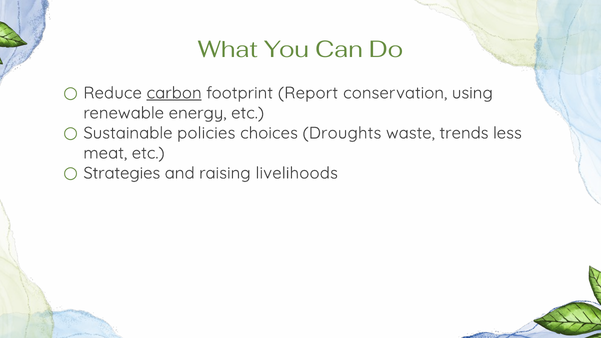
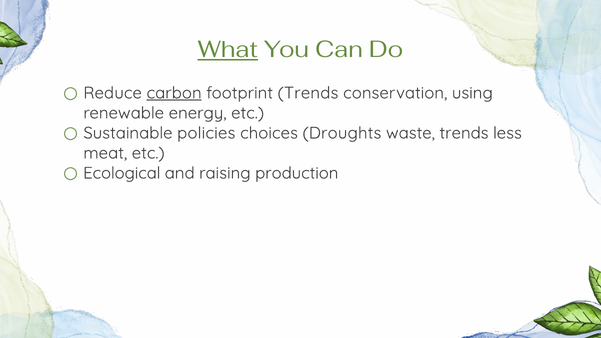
What underline: none -> present (228, 50)
footprint Report: Report -> Trends (308, 93)
Strategies: Strategies -> Ecological (122, 173)
livelihoods: livelihoods -> production (297, 173)
